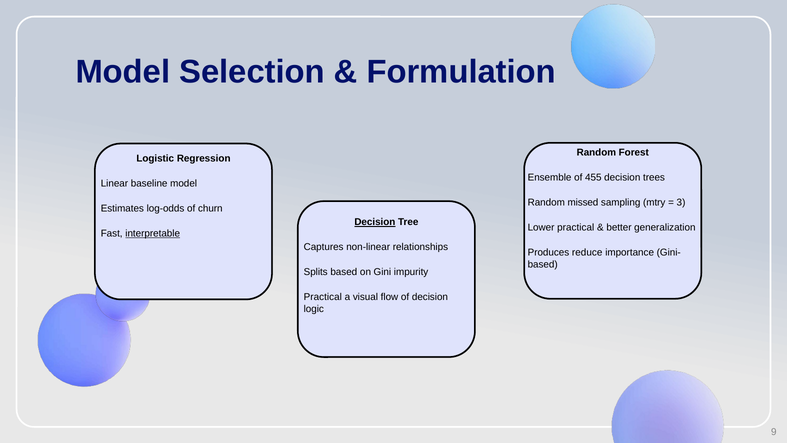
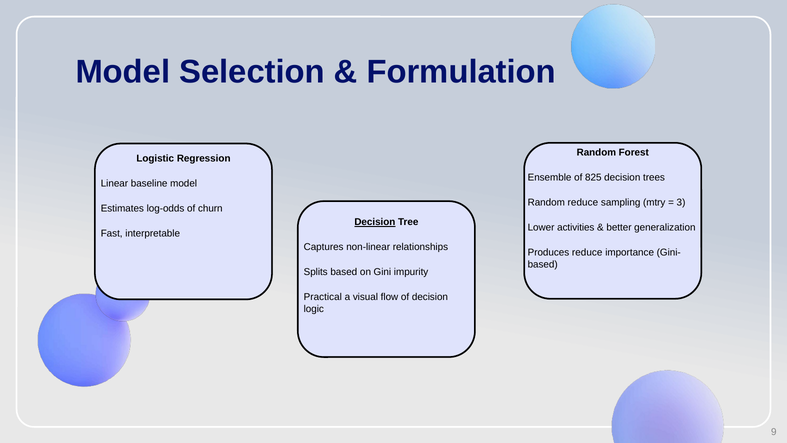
455: 455 -> 825 (593, 177)
Random missed: missed -> reduce (583, 202)
Lower practical: practical -> activities (576, 227)
interpretable underline: present -> none (153, 233)
